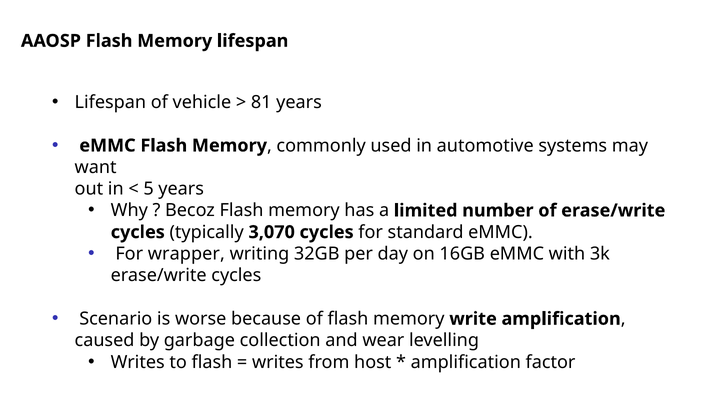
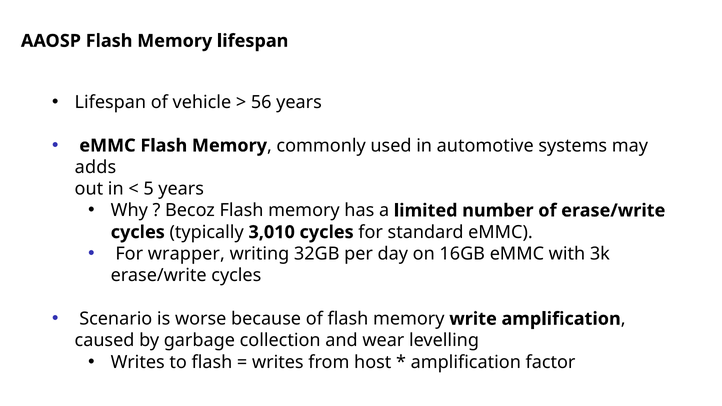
81: 81 -> 56 (261, 102)
want: want -> adds (95, 167)
3,070: 3,070 -> 3,010 (272, 232)
